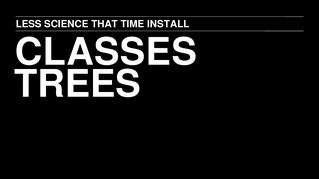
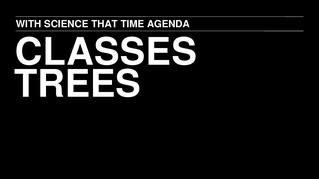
LESS: LESS -> WITH (29, 24)
INSTALL: INSTALL -> AGENDA (168, 24)
